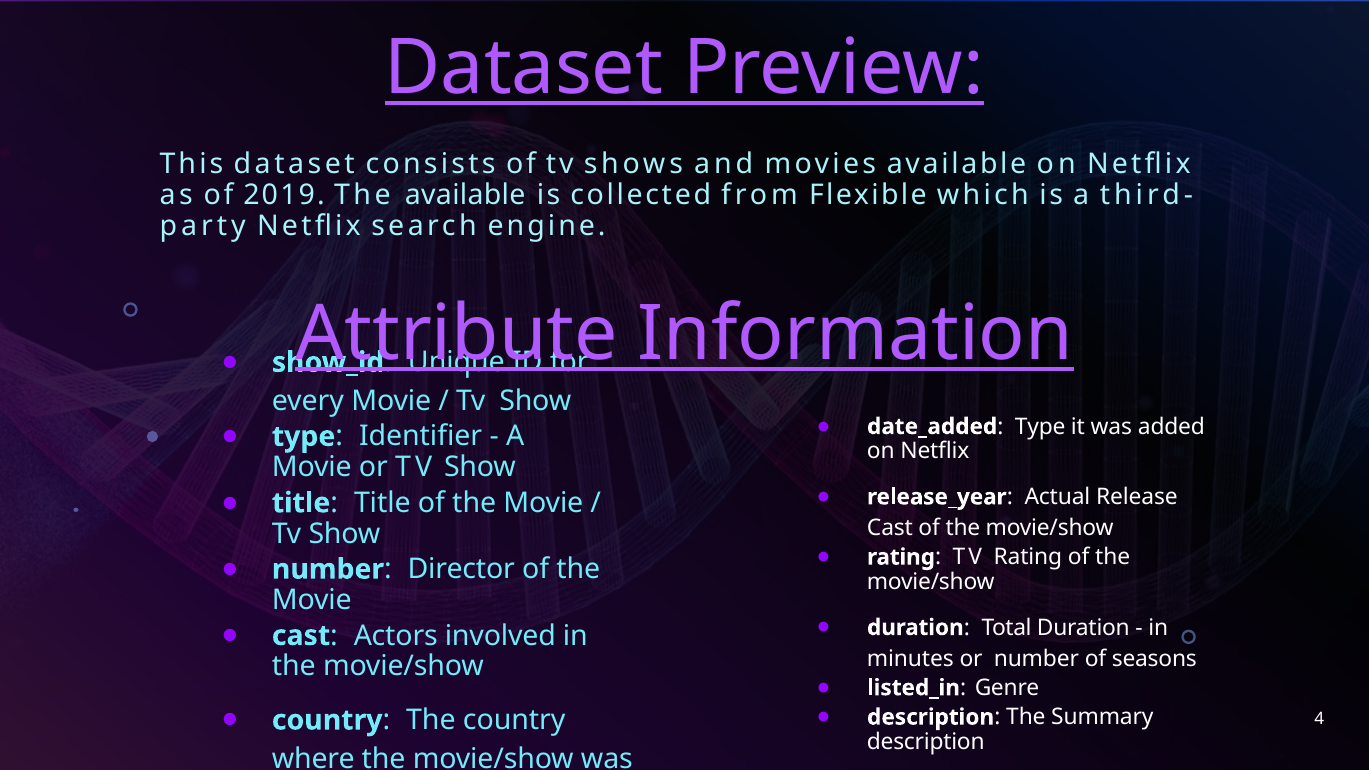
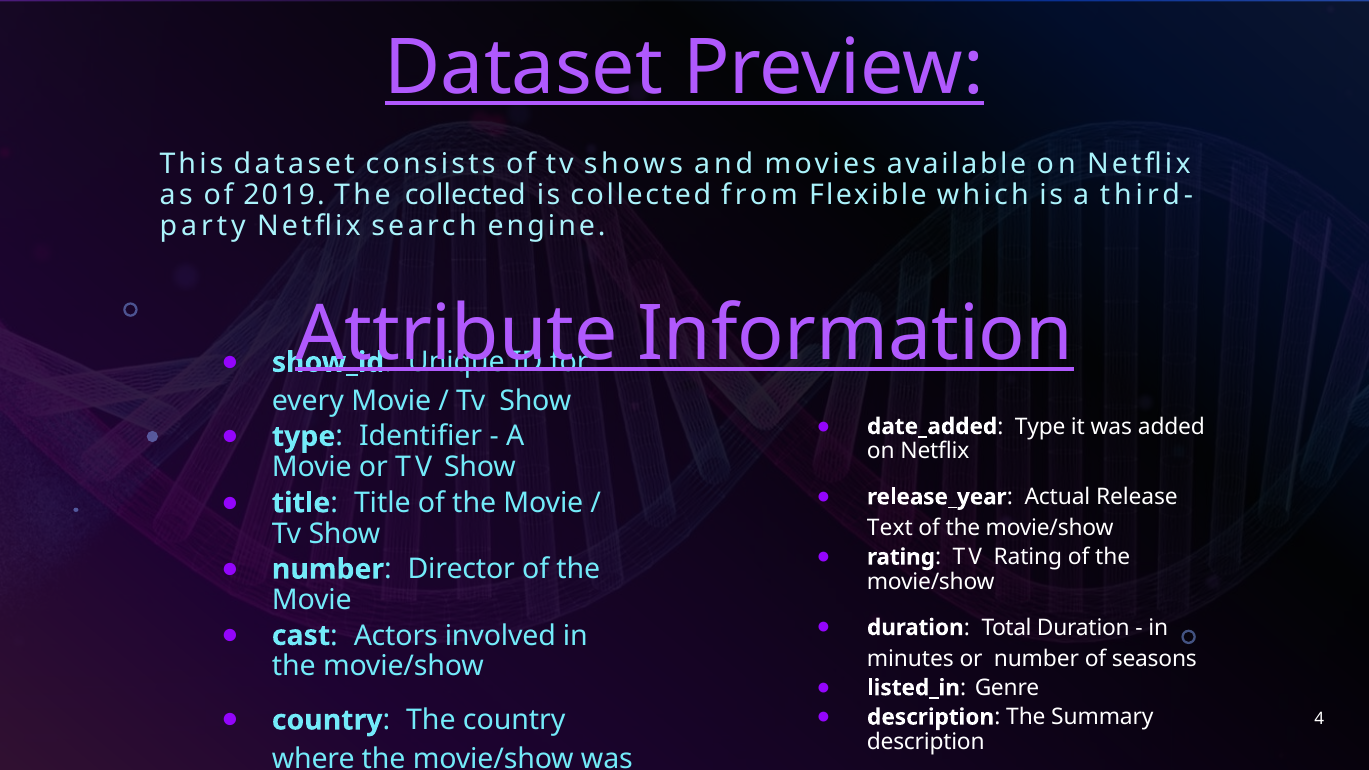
The available: available -> collected (465, 195)
Cast: Cast -> Text (890, 528)
